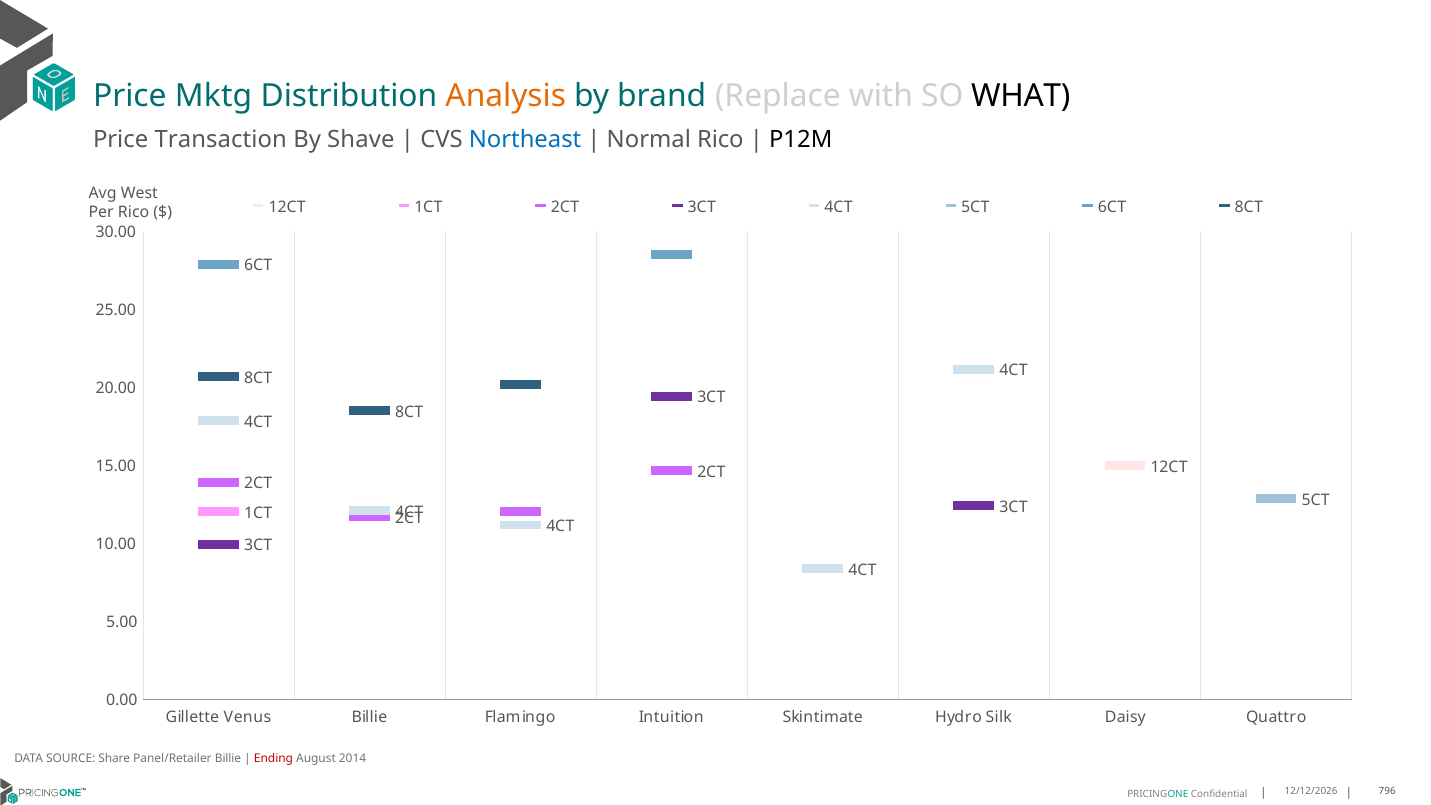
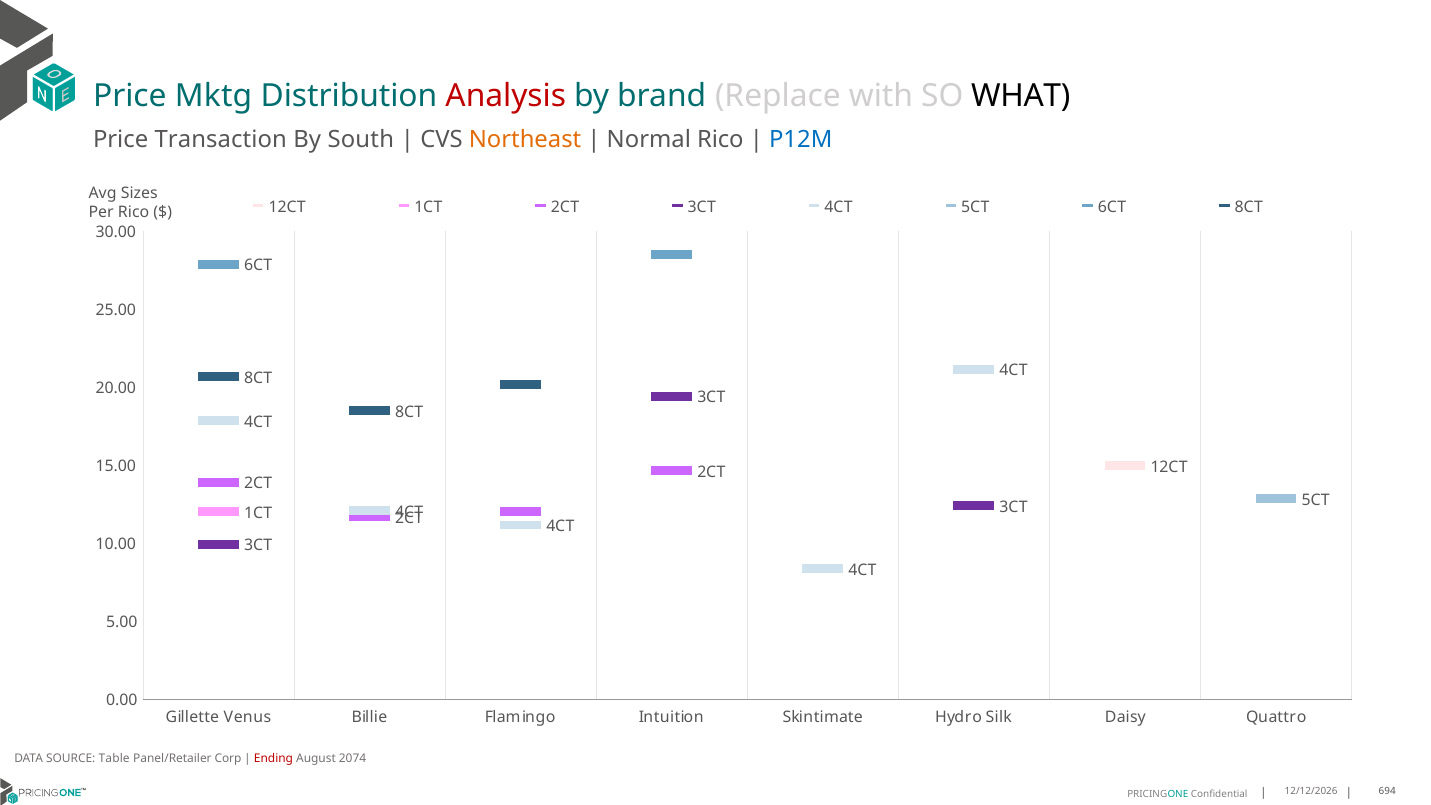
Analysis colour: orange -> red (506, 96)
Shave: Shave -> South (361, 140)
Northeast colour: blue -> orange (525, 140)
P12M colour: black -> blue (801, 140)
West: West -> Sizes (139, 193)
Share: Share -> Table (114, 758)
Panel/Retailer Billie: Billie -> Corp (228, 758)
2014: 2014 -> 2074 (353, 758)
796: 796 -> 694 (1387, 791)
